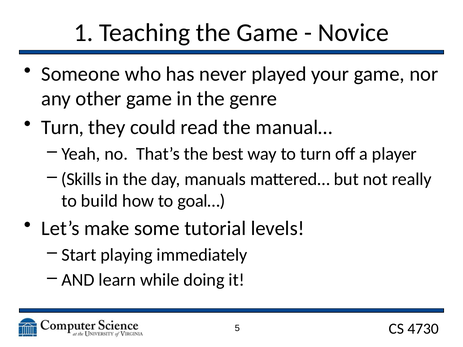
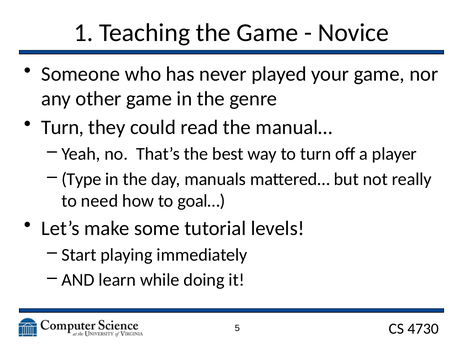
Skills: Skills -> Type (81, 179)
build: build -> need (100, 201)
